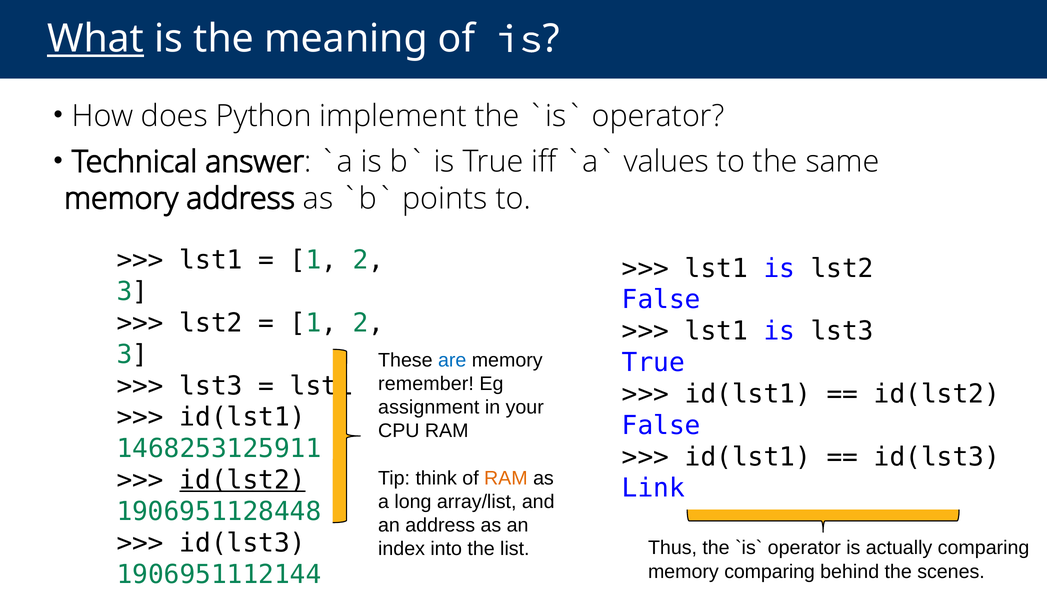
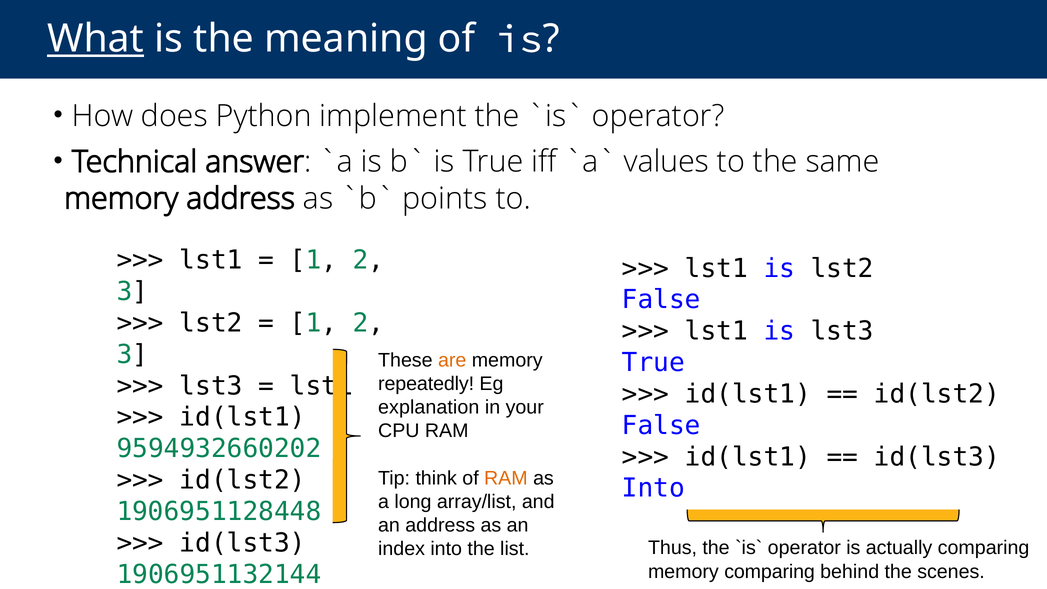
are colour: blue -> orange (452, 360)
remember: remember -> repeatedly (426, 384)
assignment: assignment -> explanation (429, 407)
1468253125911: 1468253125911 -> 9594932660202 (219, 449)
id(lst2 underline: present -> none (243, 480)
Link: Link -> Into (653, 488)
1906951112144: 1906951112144 -> 1906951132144 (219, 574)
